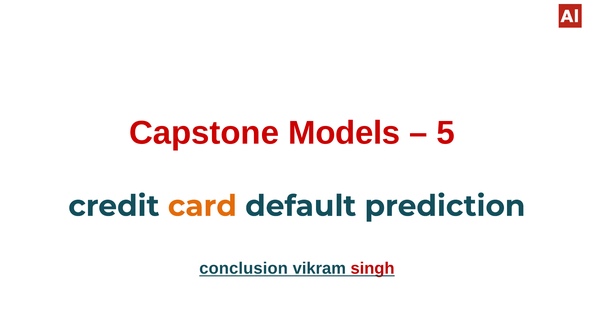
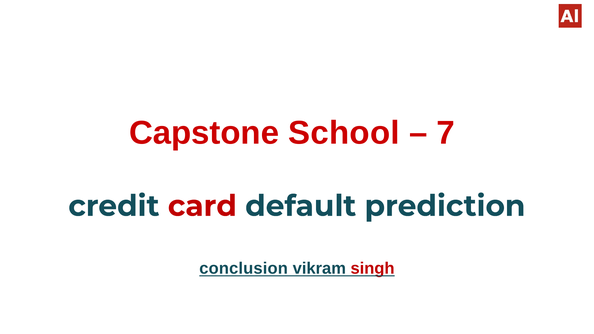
Models: Models -> School (344, 133)
5: 5 -> 7 (446, 133)
card colour: orange -> red (202, 206)
